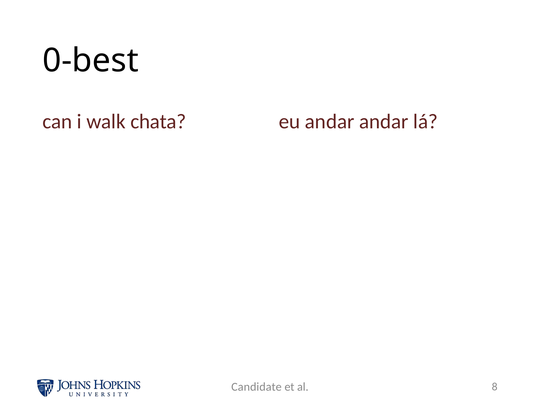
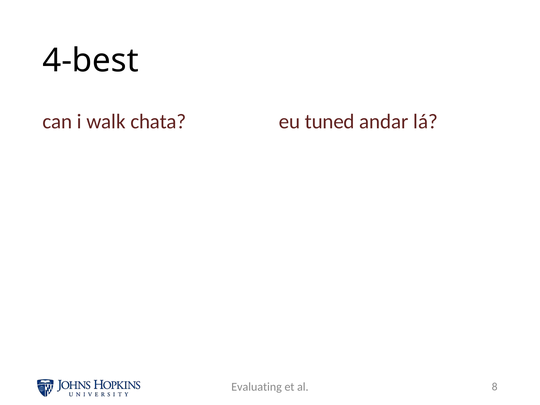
0-best: 0-best -> 4-best (91, 60)
eu andar: andar -> tuned (330, 122)
Candidate: Candidate -> Evaluating (257, 387)
